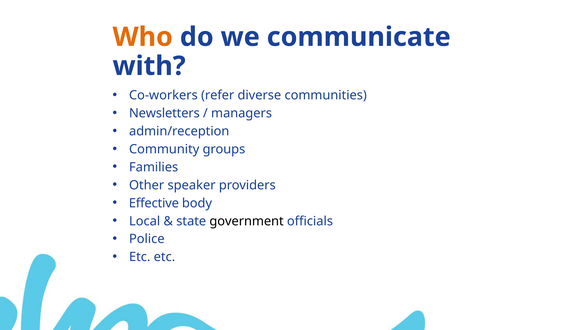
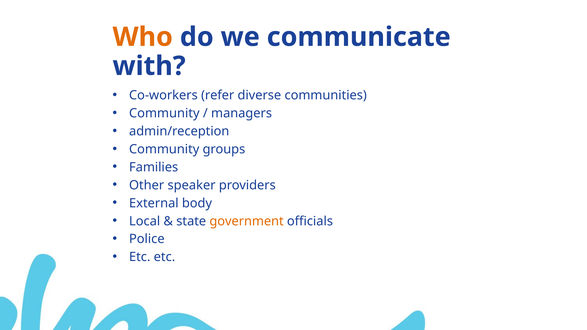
Newsletters: Newsletters -> Community (164, 113)
Effective: Effective -> External (154, 203)
government colour: black -> orange (247, 221)
